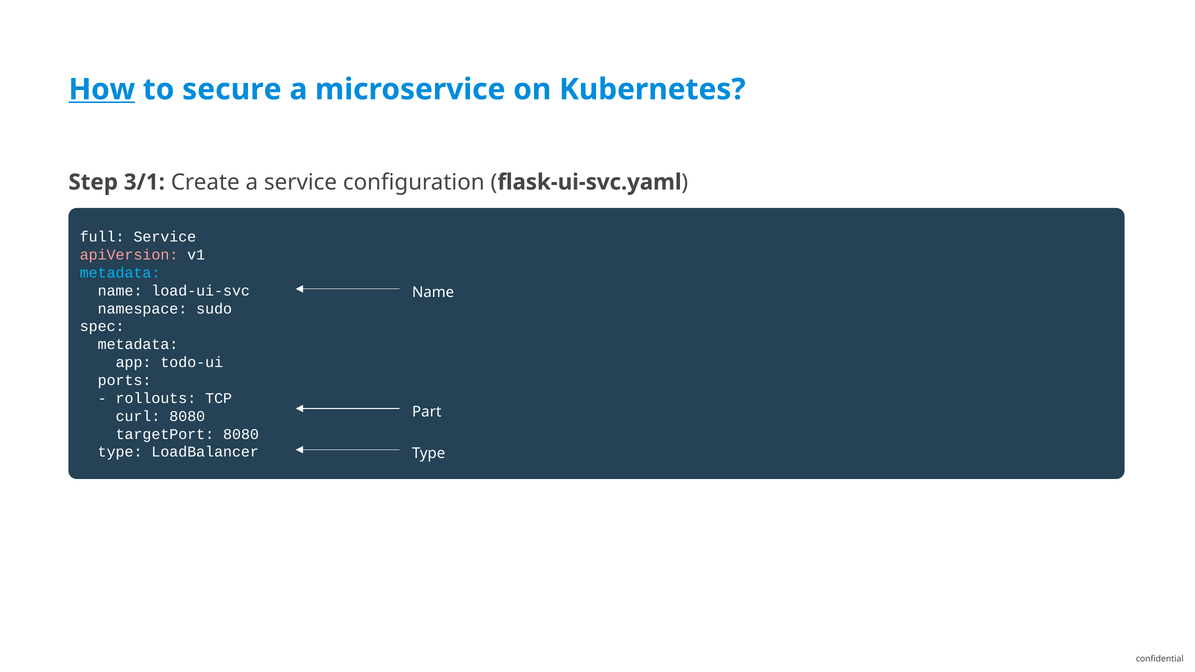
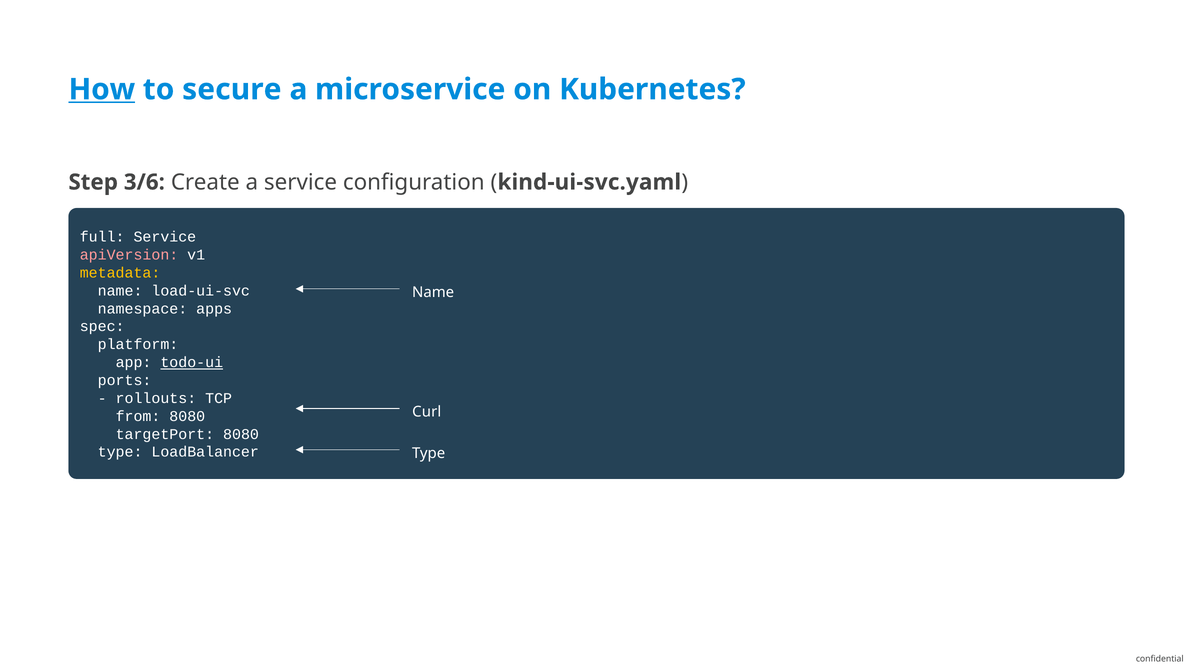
3/1: 3/1 -> 3/6 (144, 182)
flask-ui-svc.yaml: flask-ui-svc.yaml -> kind-ui-svc.yaml (589, 182)
metadata colour: light blue -> yellow (120, 273)
sudo: sudo -> apps (214, 309)
metadata: metadata -> platform (138, 345)
todo-ui underline: none -> present (192, 362)
Part: Part -> Curl (427, 412)
curl: curl -> from (138, 416)
